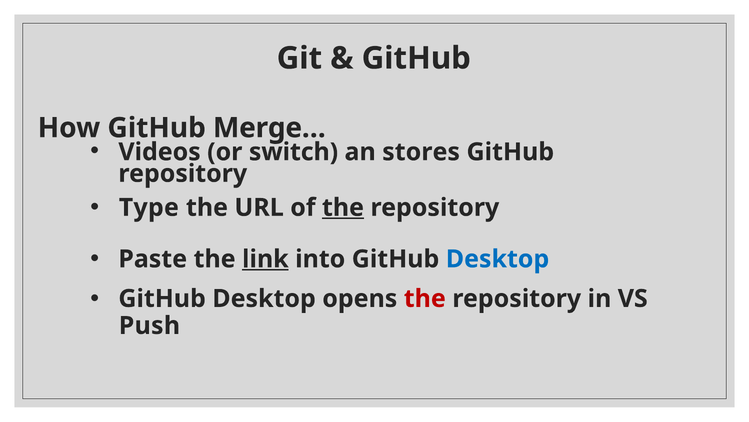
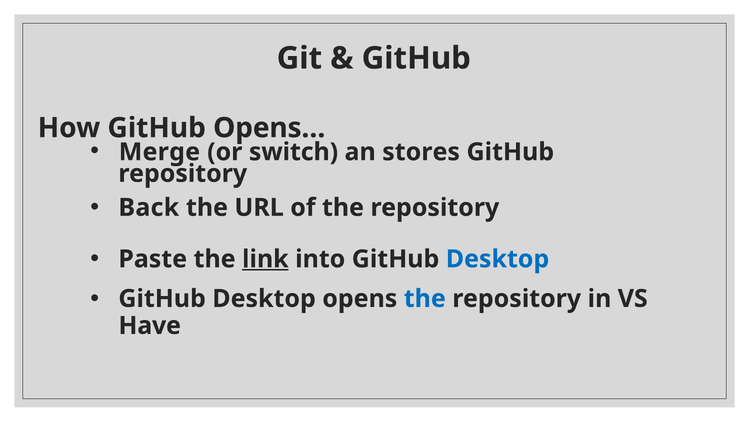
Merge…: Merge… -> Opens… (269, 128)
Videos: Videos -> Merge (159, 152)
Type: Type -> Back (149, 207)
the underline: present -> none (343, 207)
the colour: red -> blue (425, 298)
Push: Push -> Have (150, 325)
